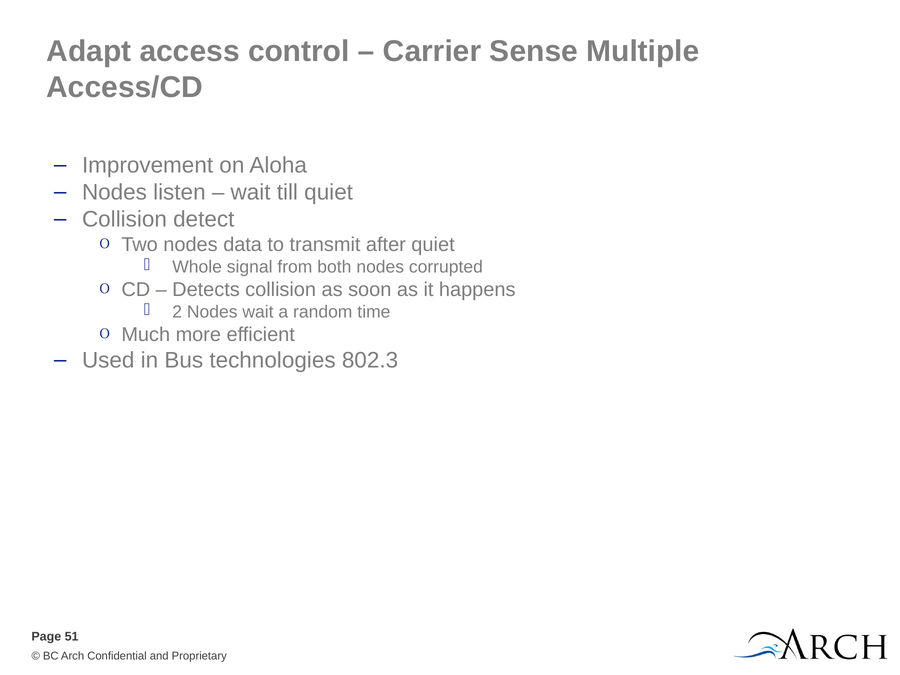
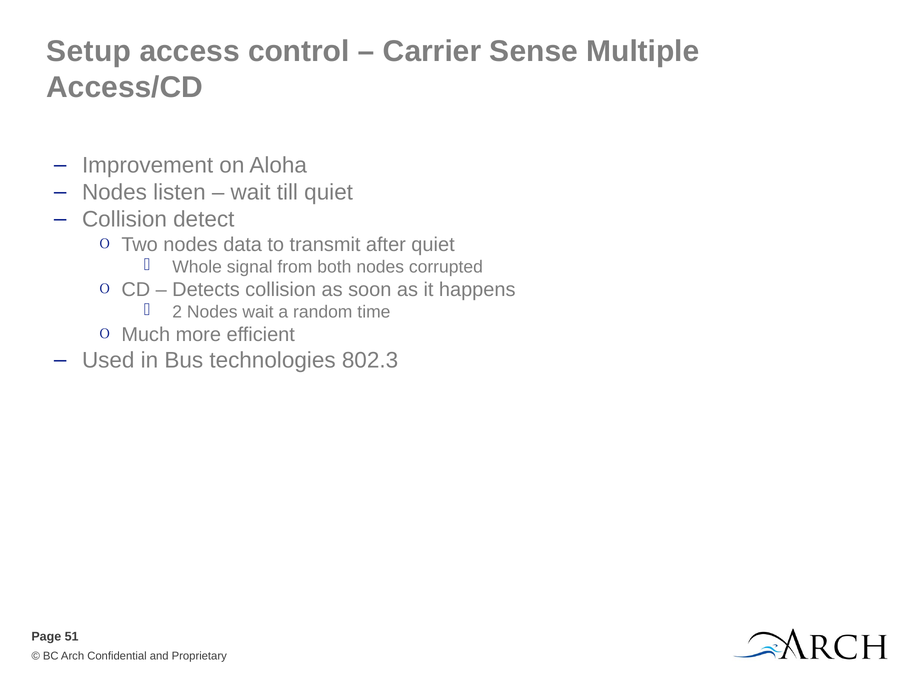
Adapt: Adapt -> Setup (89, 52)
